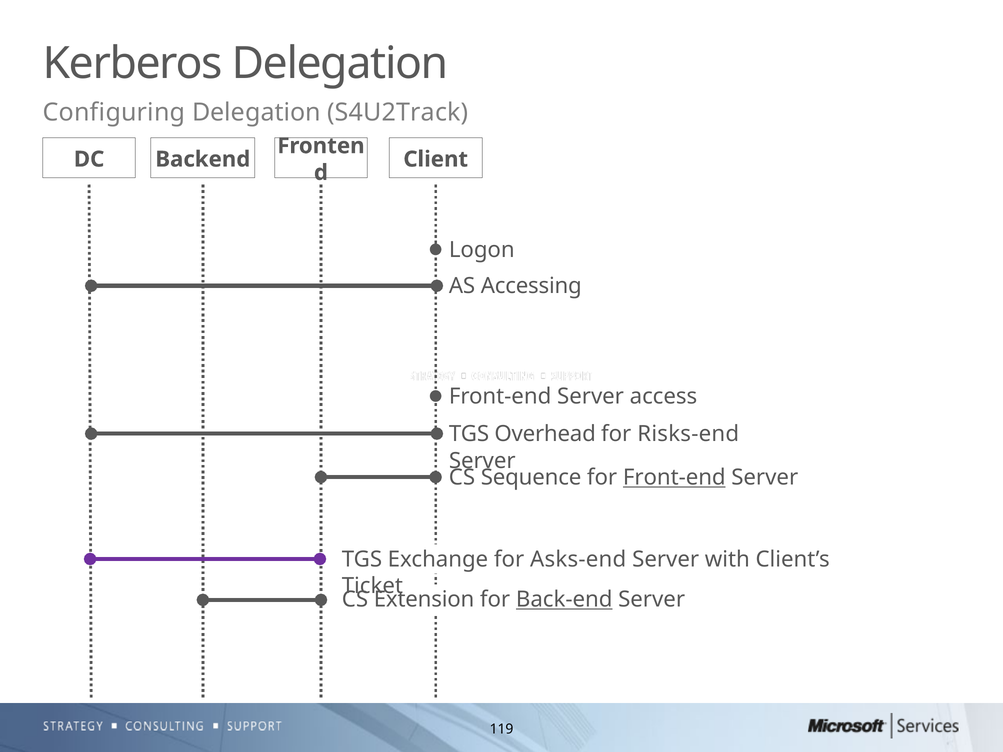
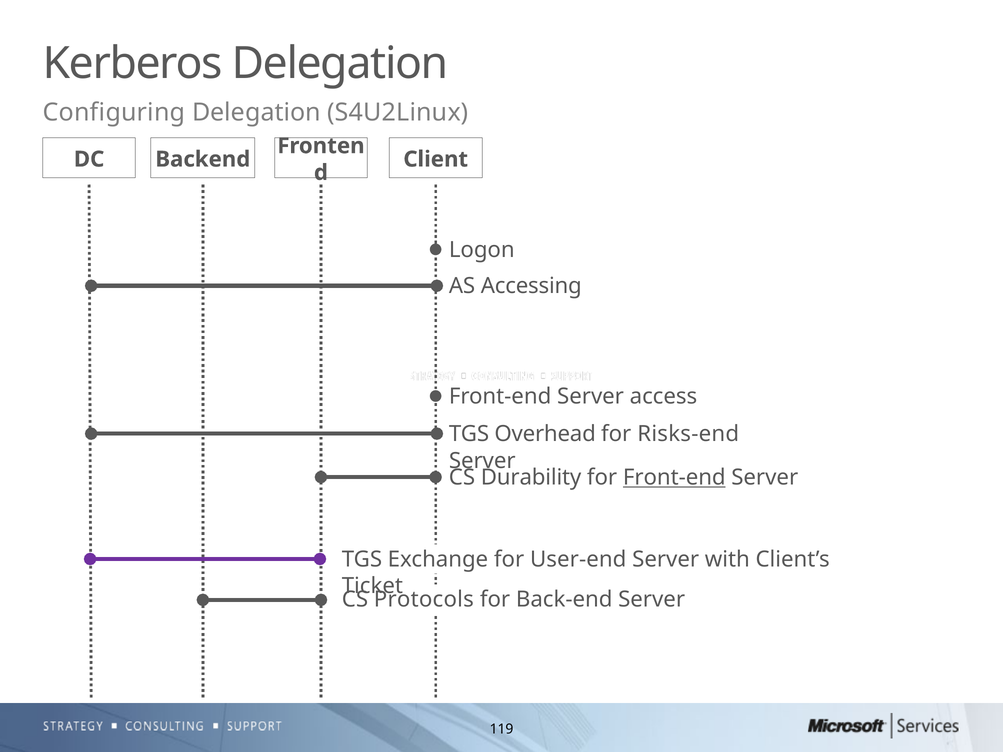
S4U2Track: S4U2Track -> S4U2Linux (398, 112)
Sequence: Sequence -> Durability (531, 478)
Asks-end: Asks-end -> User-end (578, 559)
Extension: Extension -> Protocols (424, 600)
Back-end underline: present -> none (564, 600)
